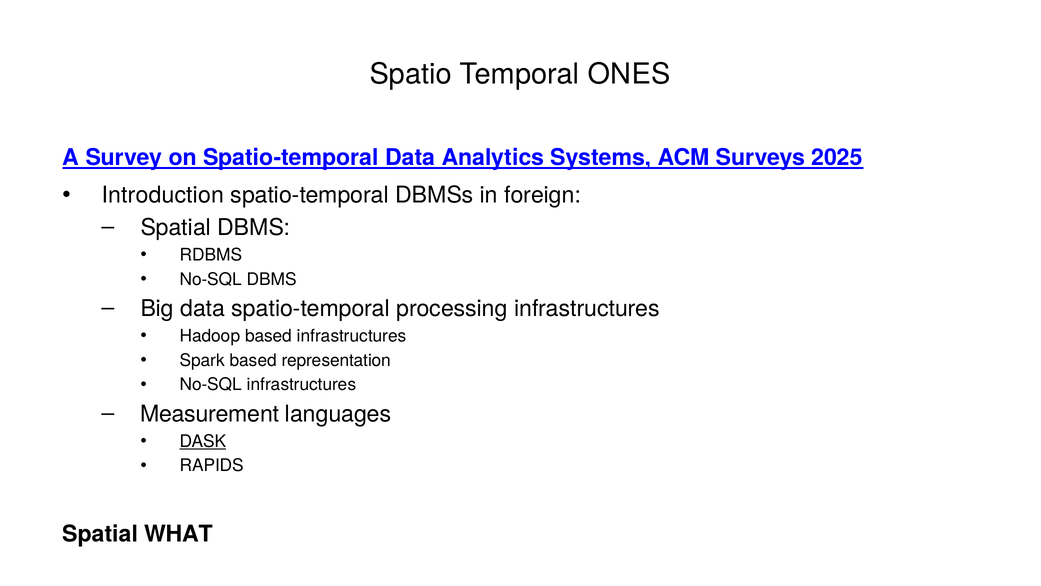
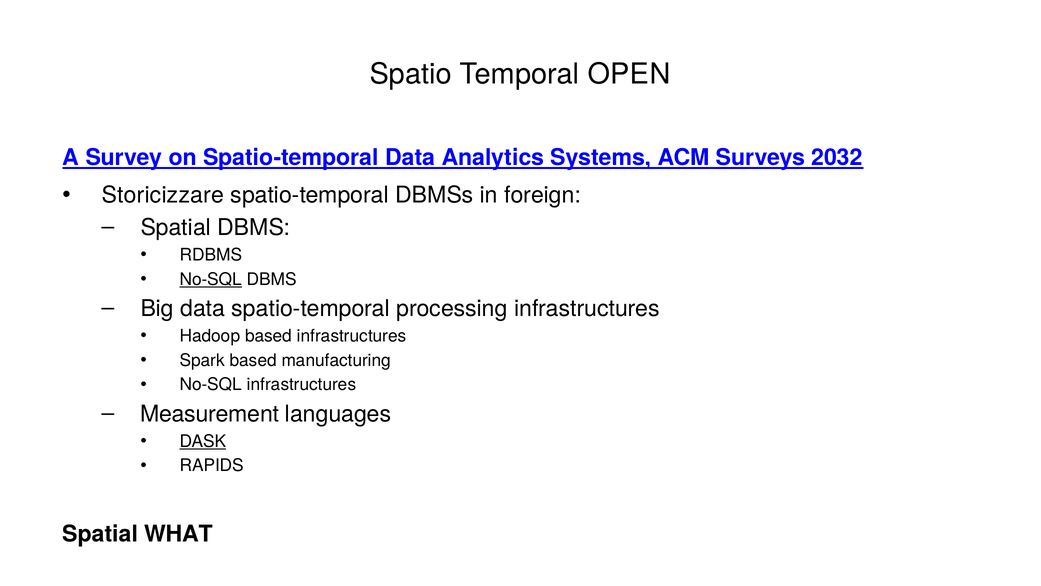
ONES: ONES -> OPEN (629, 74)
2025: 2025 -> 2032 (837, 157)
Introduction: Introduction -> Storicizzare (163, 195)
No-SQL underline: none -> present (211, 279)
representation: representation -> manufacturing (336, 360)
